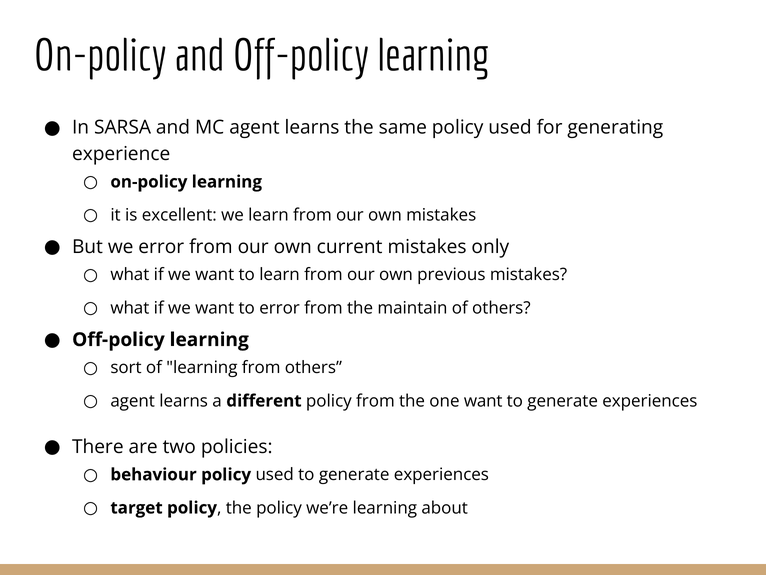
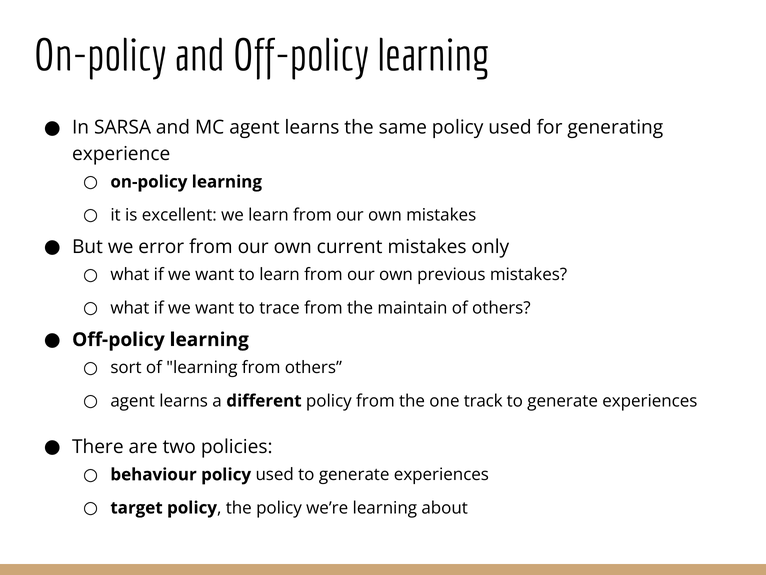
to error: error -> trace (280, 308)
one want: want -> track (483, 401)
